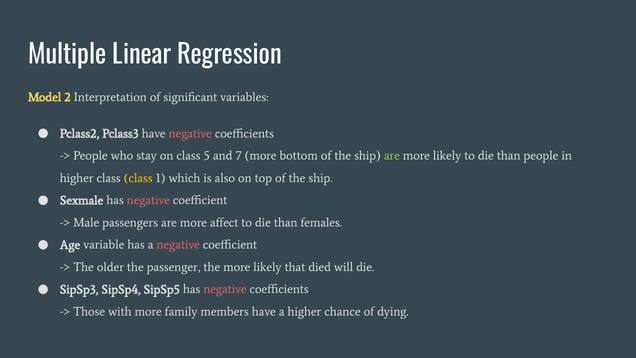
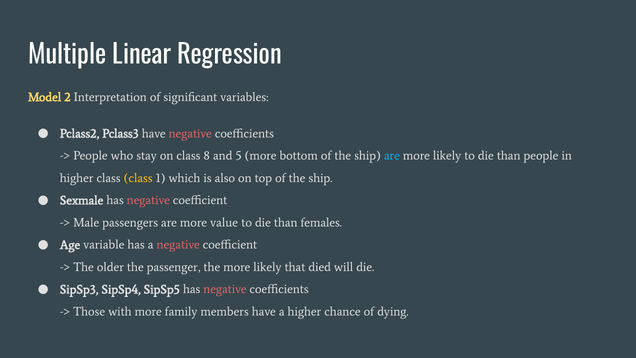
5: 5 -> 8 (207, 156)
7: 7 -> 5 (239, 156)
are colour: light green -> light blue (392, 156)
affect: affect -> value (224, 222)
